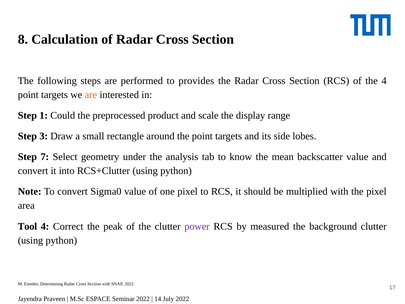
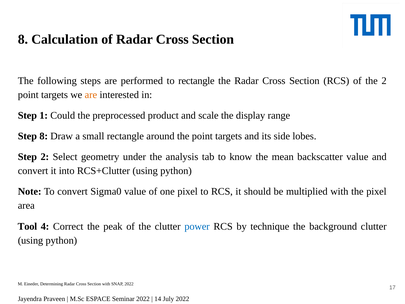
to provides: provides -> rectangle (196, 81)
the 4: 4 -> 2 (384, 81)
Step 3: 3 -> 8 (44, 136)
Step 7: 7 -> 2 (45, 157)
power colour: purple -> blue (197, 226)
measured: measured -> technique (270, 226)
